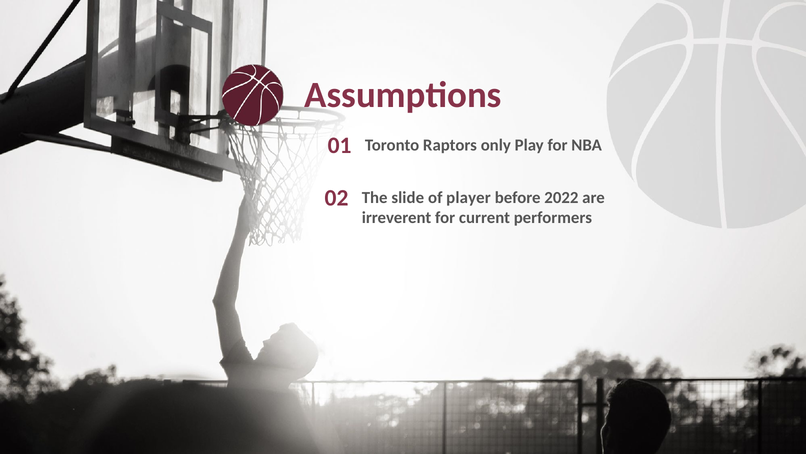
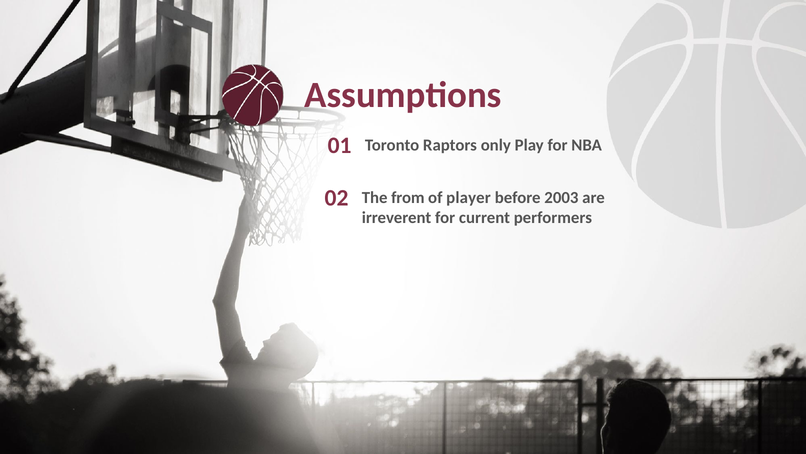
slide: slide -> from (408, 197)
2022: 2022 -> 2003 (561, 197)
